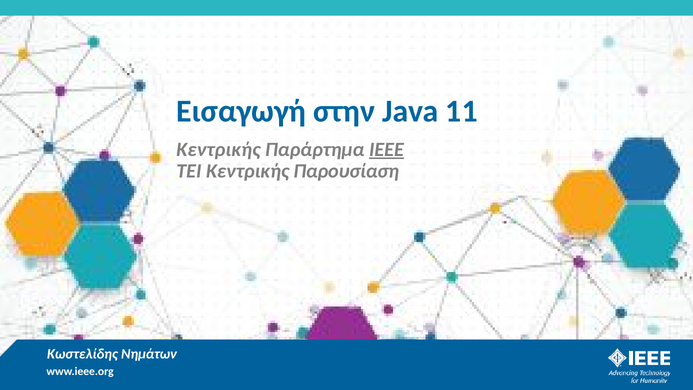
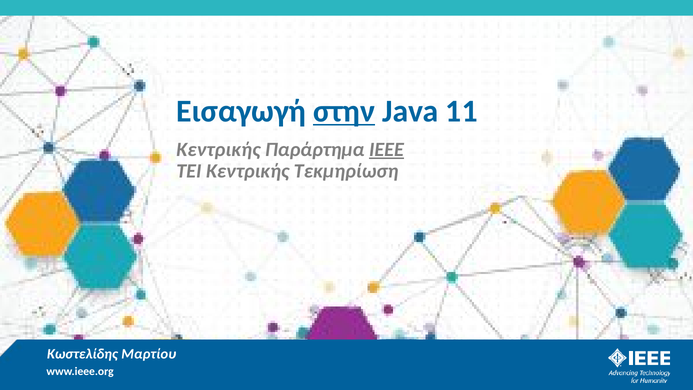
στην underline: none -> present (344, 111)
Παρουσίαση: Παρουσίαση -> Τεκμηρίωση (346, 171)
Νημάτων: Νημάτων -> Μαρτίου (149, 354)
